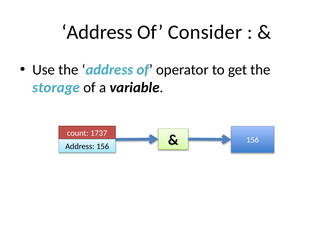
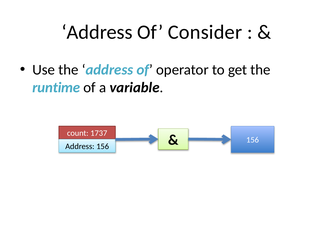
storage: storage -> runtime (56, 88)
